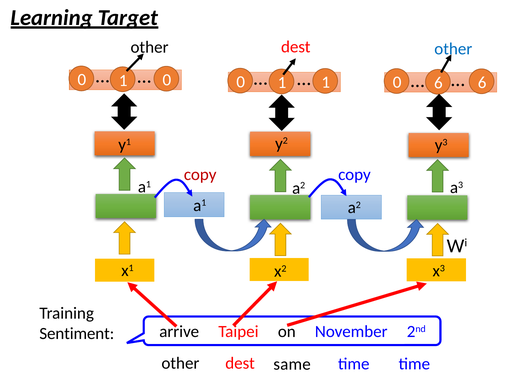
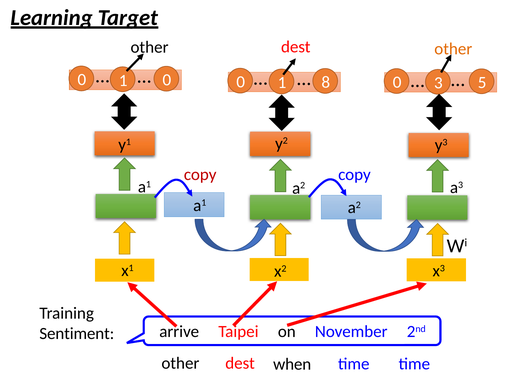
other colour: blue -> orange (453, 49)
0 0 6: 6 -> 3 (438, 83)
0 1: 1 -> 8 (326, 82)
6: 6 -> 5 (482, 82)
same: same -> when (292, 364)
